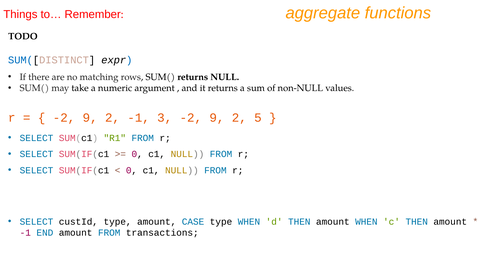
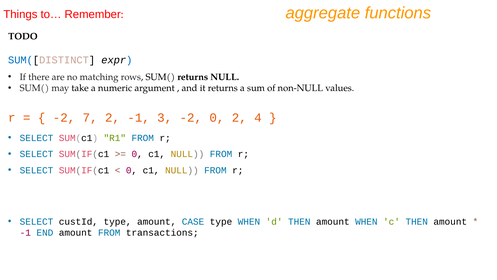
9: 9 -> 7 (90, 118)
3 -2 9: 9 -> 0 (217, 118)
5: 5 -> 4 (258, 118)
